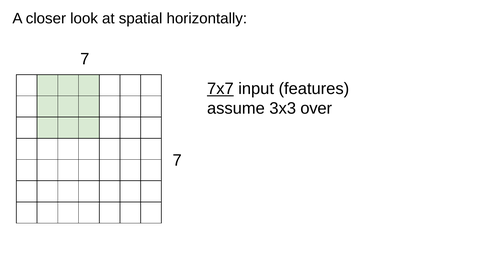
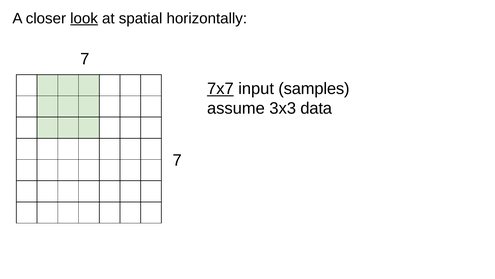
look underline: none -> present (84, 18)
features: features -> samples (314, 88)
over: over -> data (316, 108)
